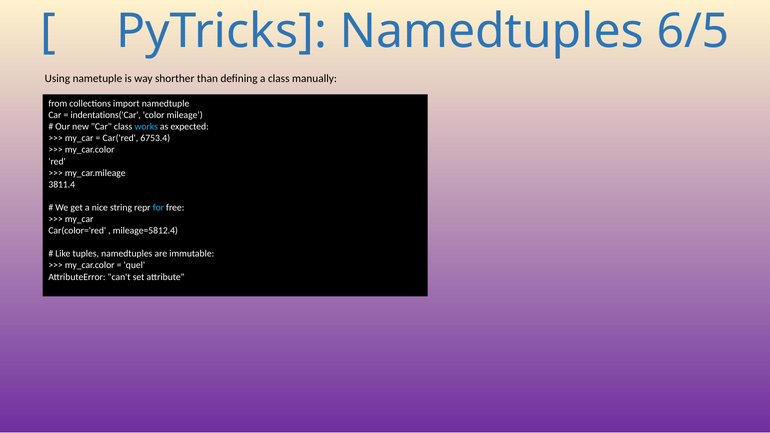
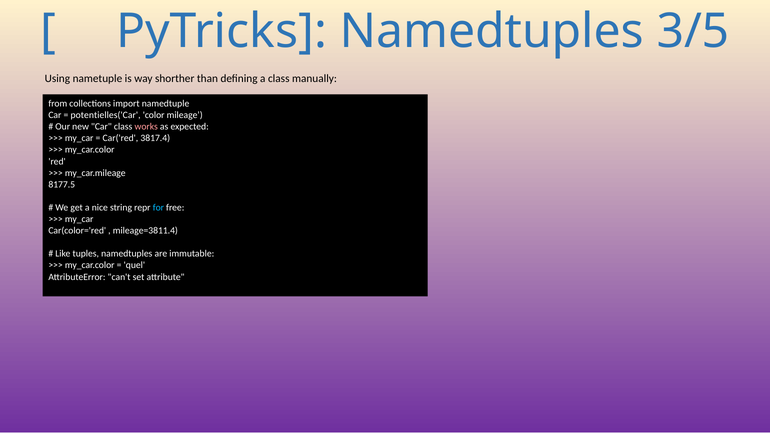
6/5: 6/5 -> 3/5 (693, 31)
indentations('Car: indentations('Car -> potentielles('Car (106, 115)
works colour: light blue -> pink (146, 127)
6753.4: 6753.4 -> 3817.4 (155, 138)
3811.4: 3811.4 -> 8177.5 (62, 185)
mileage=5812.4: mileage=5812.4 -> mileage=3811.4 (145, 231)
